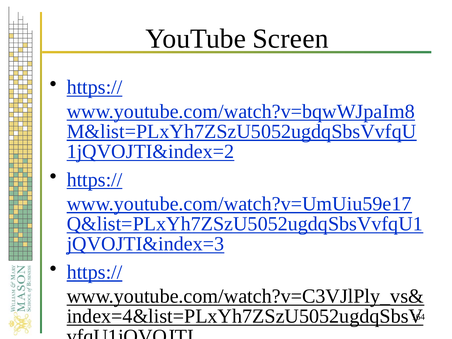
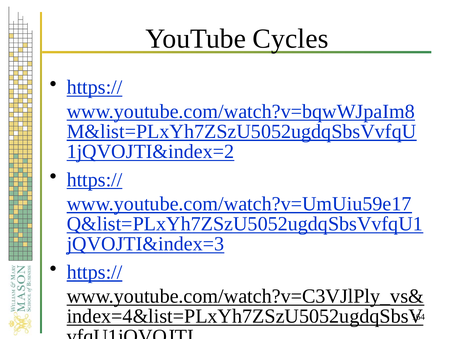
Screen: Screen -> Cycles (291, 39)
